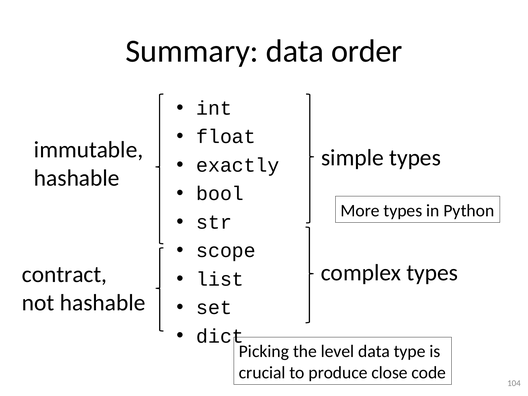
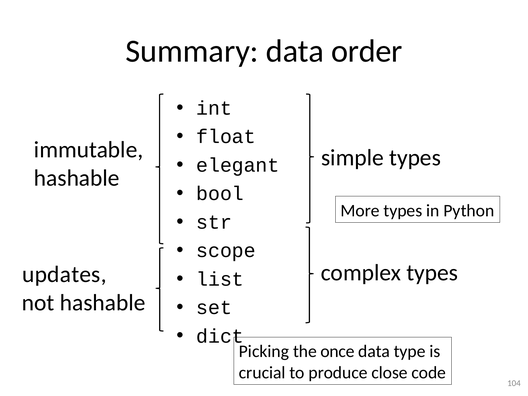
exactly: exactly -> elegant (238, 165)
contract: contract -> updates (64, 275)
level: level -> once (338, 352)
